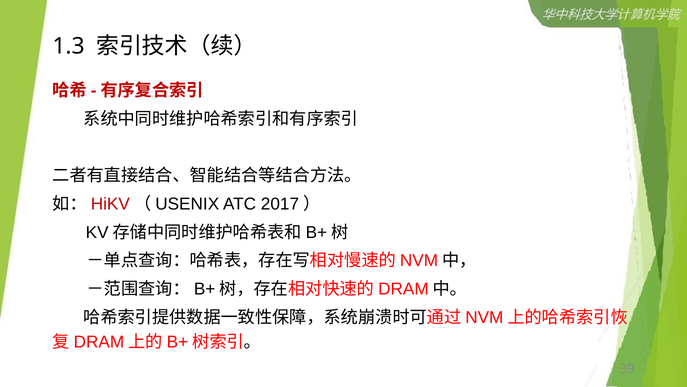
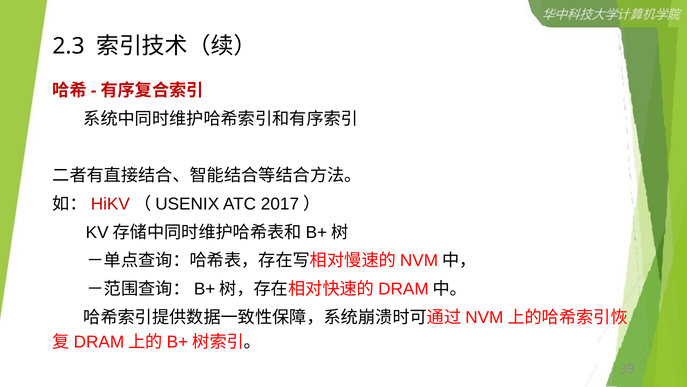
1.3: 1.3 -> 2.3 (69, 46)
